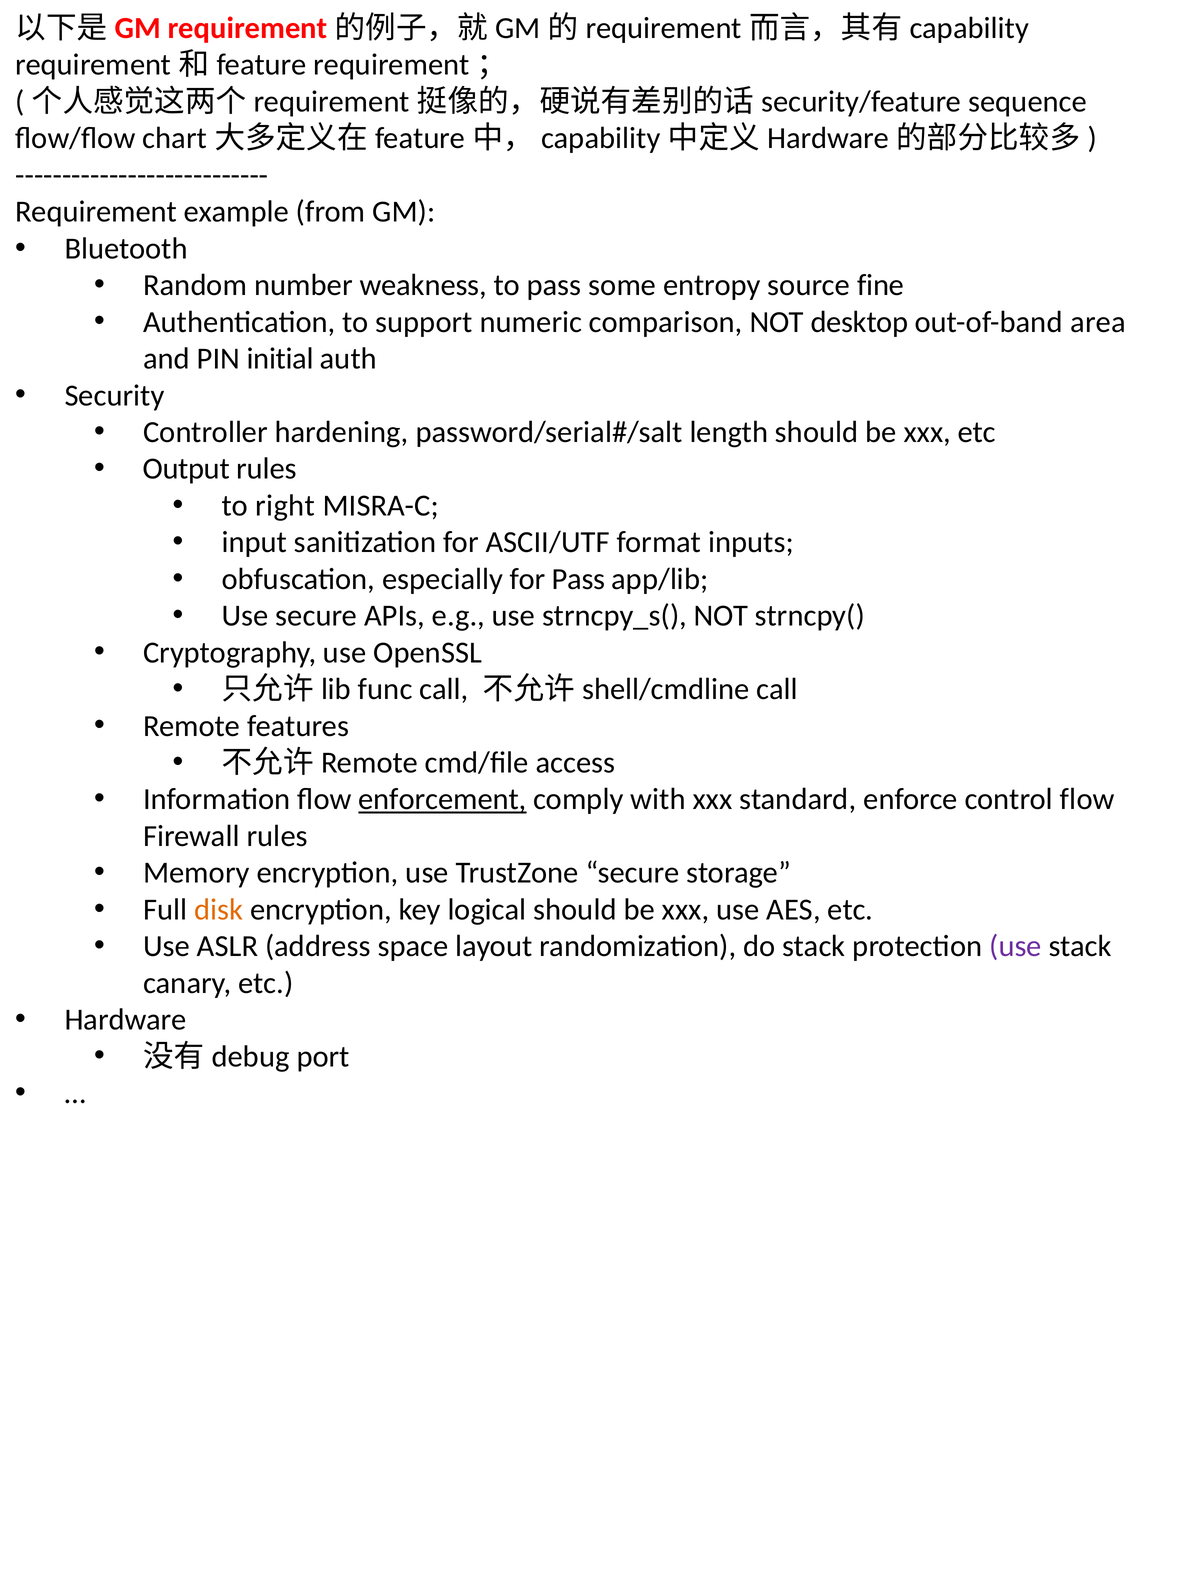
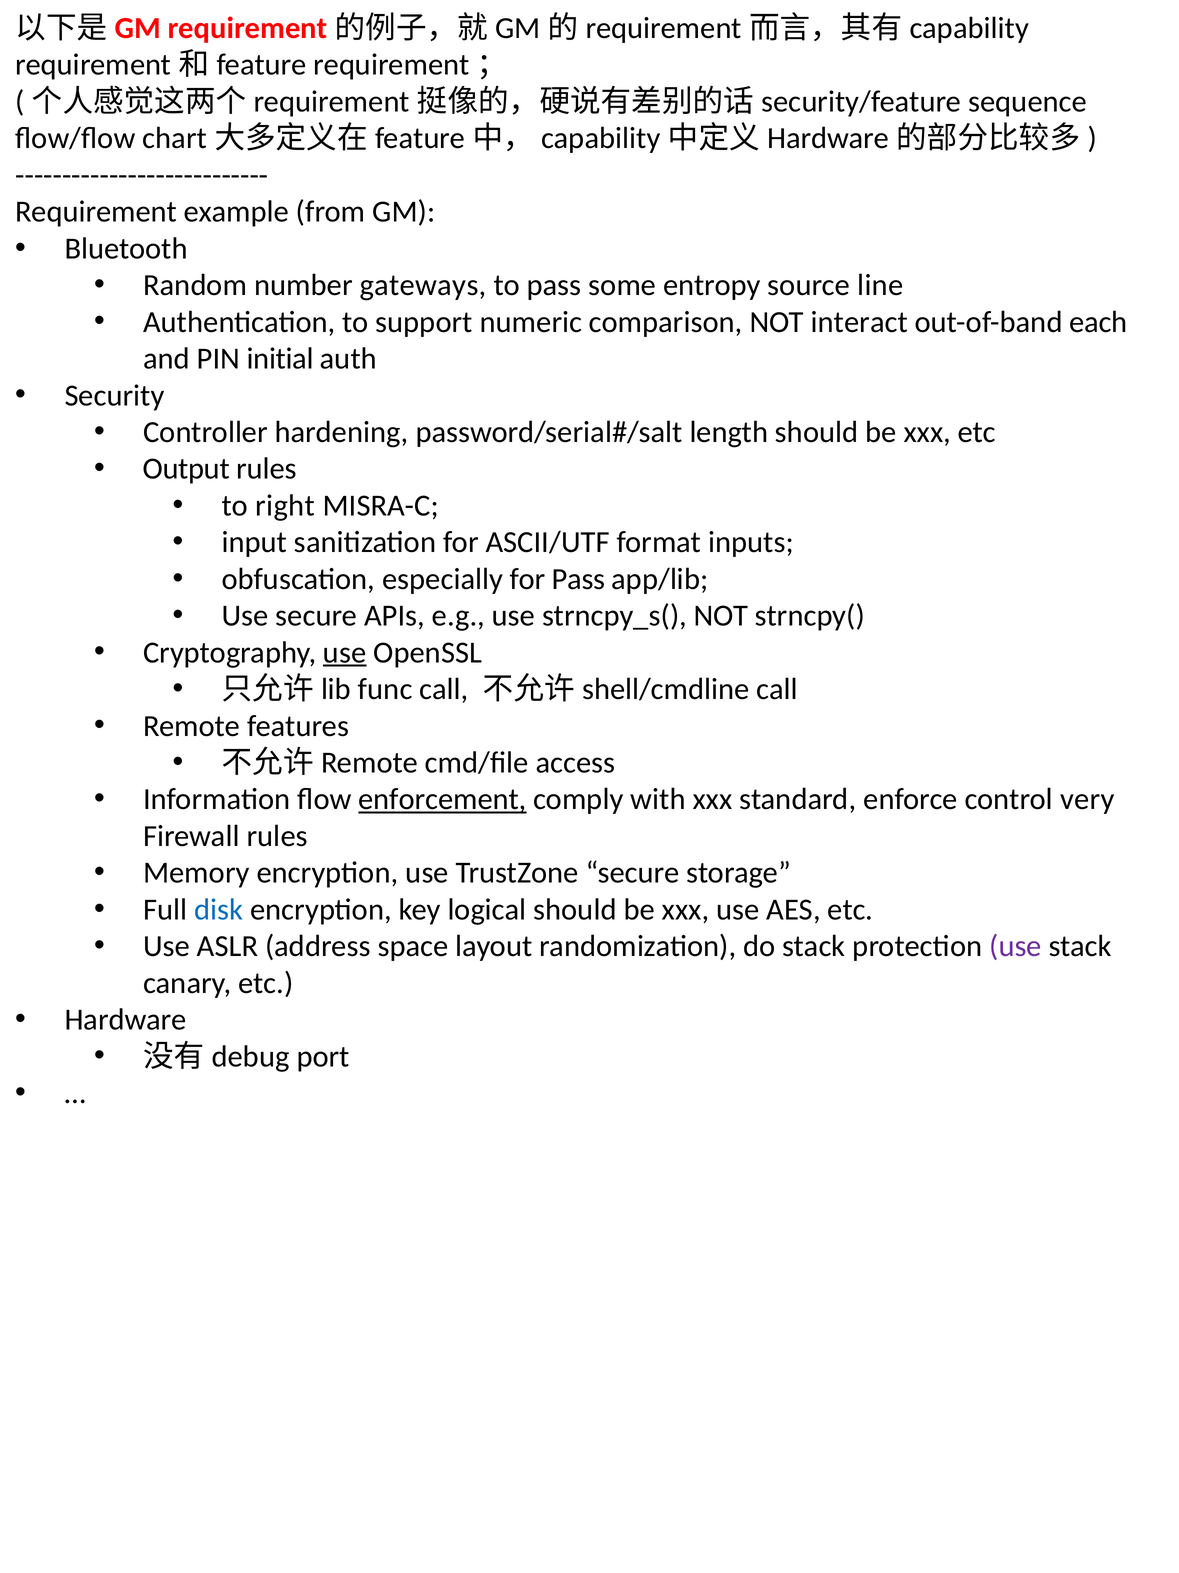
weakness: weakness -> gateways (423, 285)
fine: fine -> line (880, 285)
desktop: desktop -> interact (859, 322)
area: area -> each (1098, 322)
use underline: none -> present (345, 652)
control flow: flow -> very (1087, 799)
disk colour: orange -> blue (219, 909)
